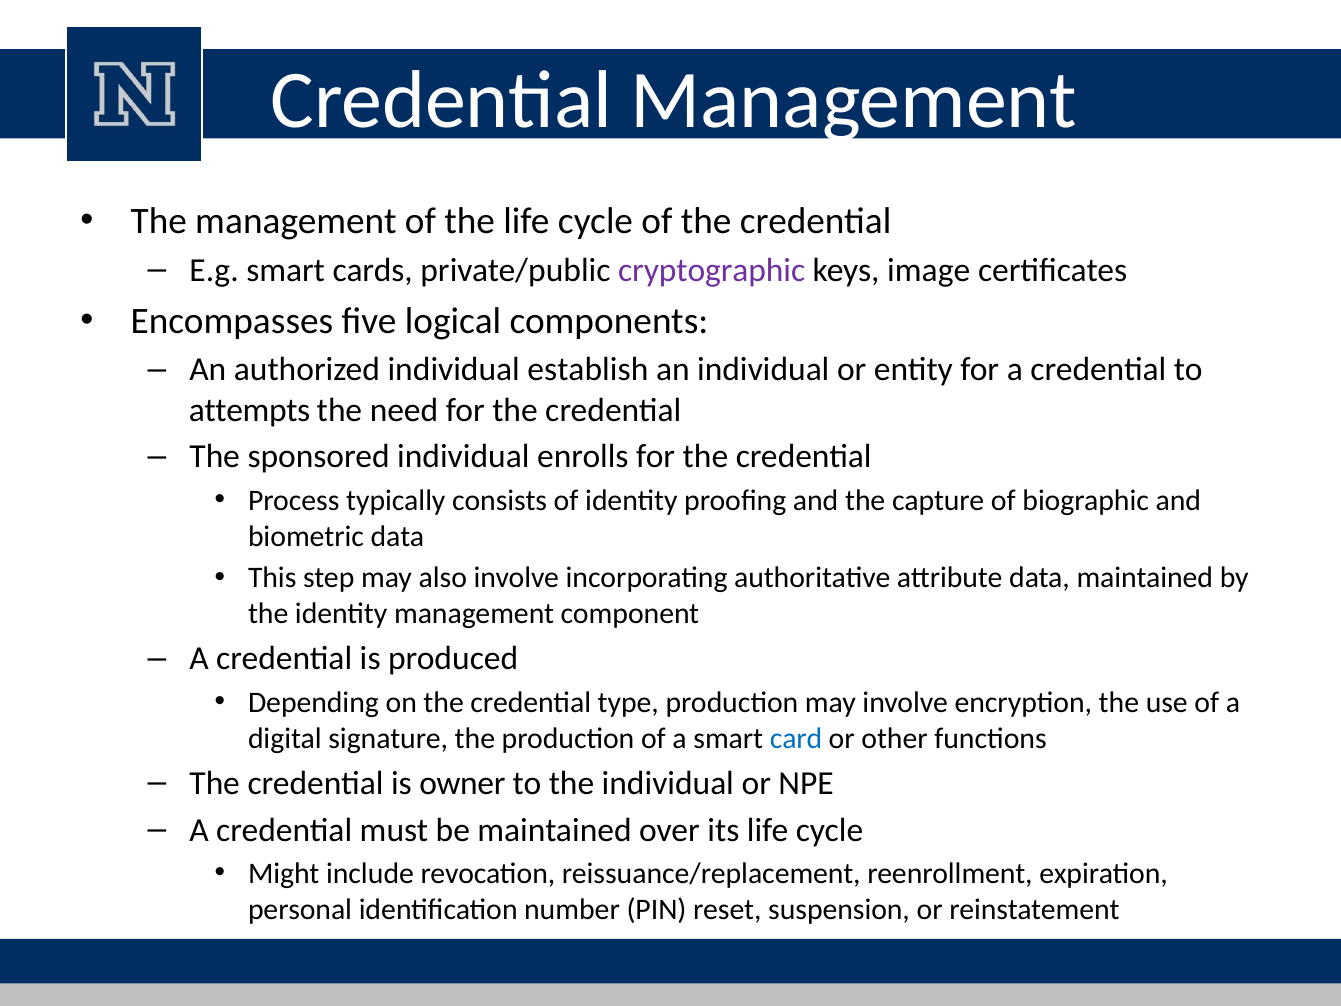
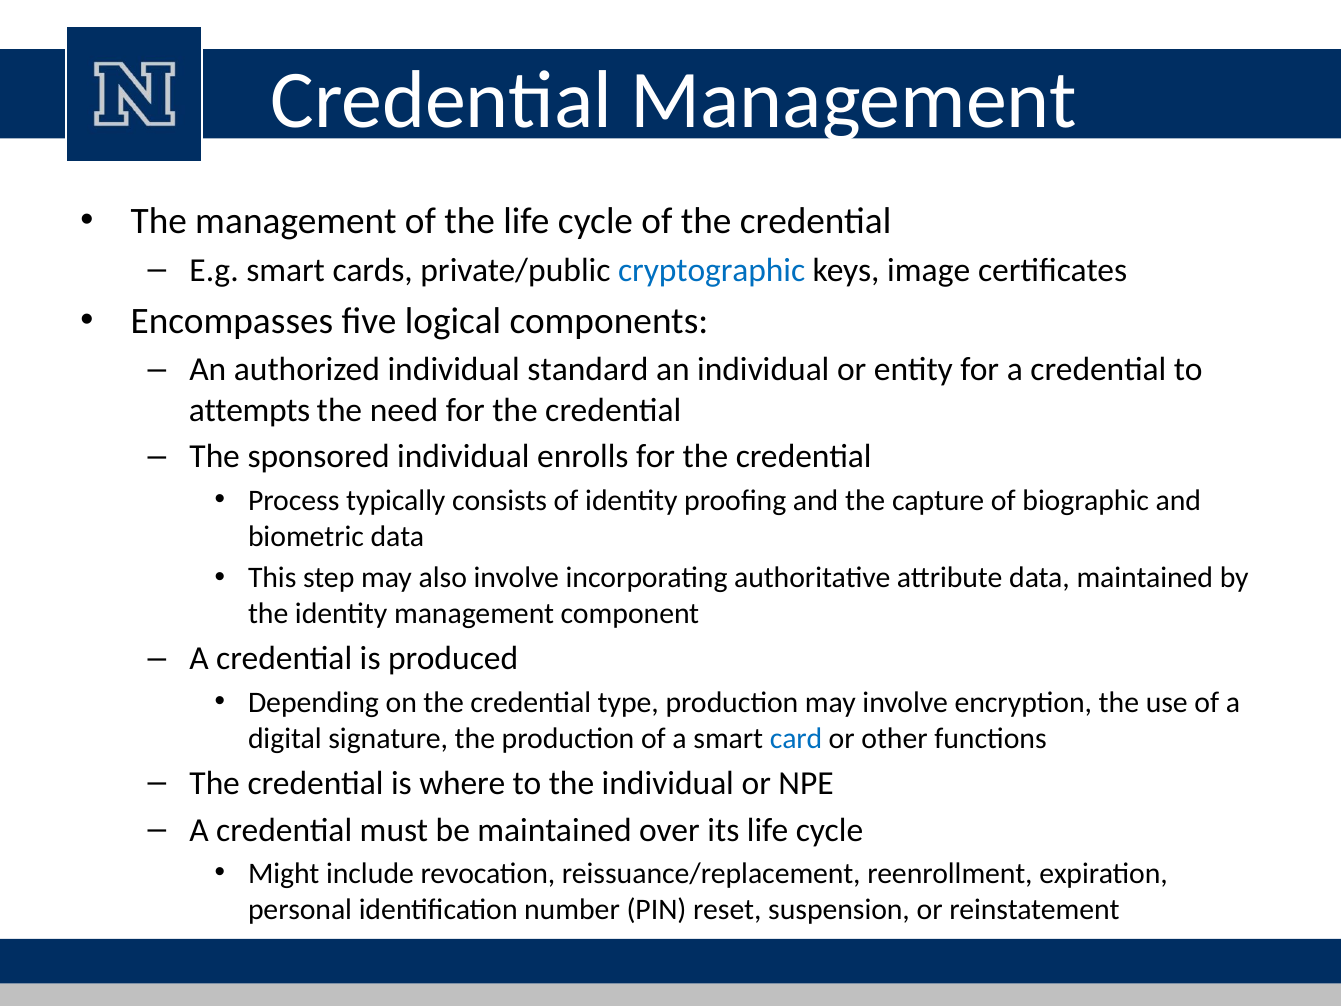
cryptographic colour: purple -> blue (712, 271)
establish: establish -> standard (588, 370)
owner: owner -> where (462, 783)
